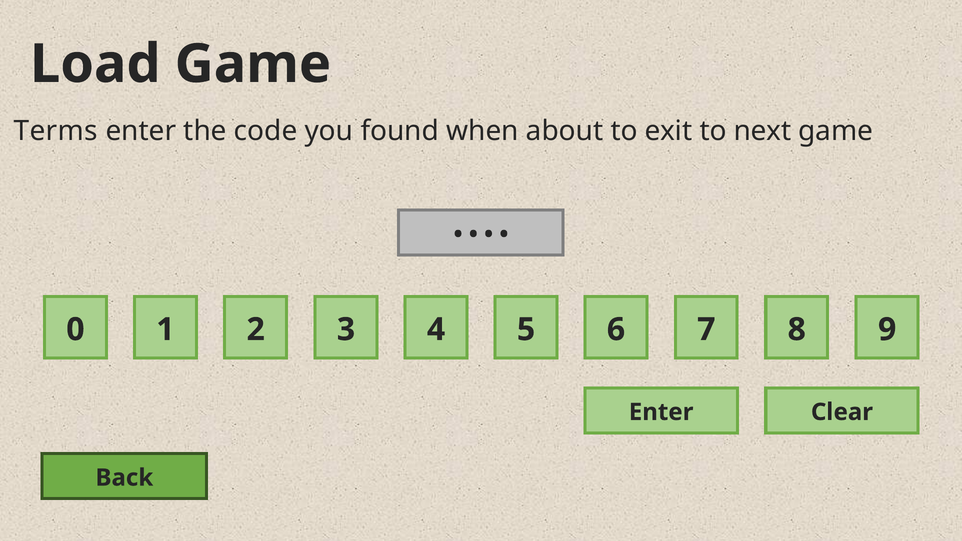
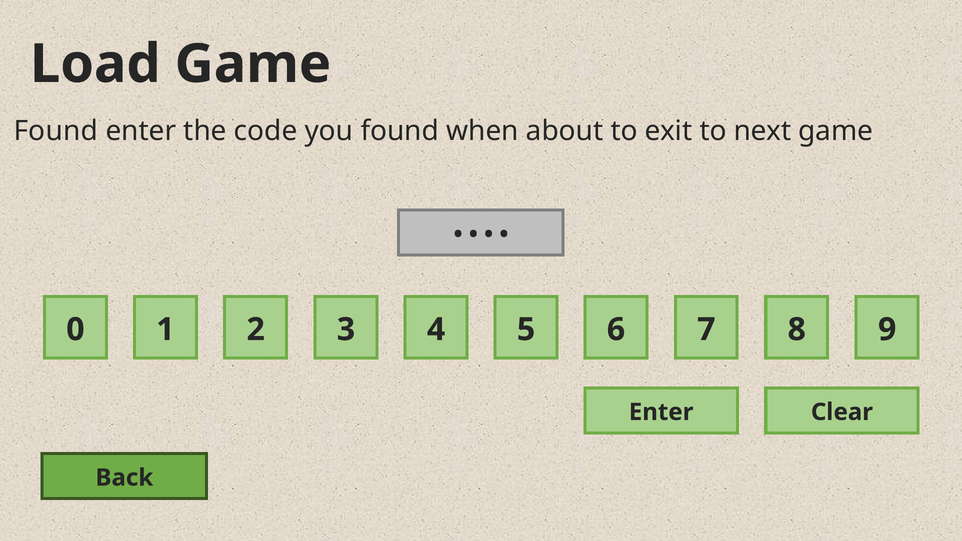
Terms: Terms -> Found (56, 131)
